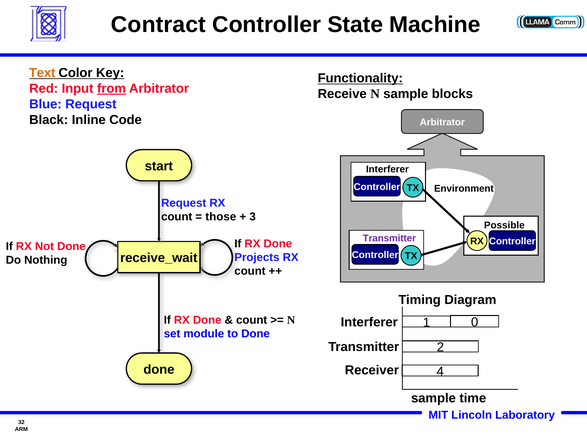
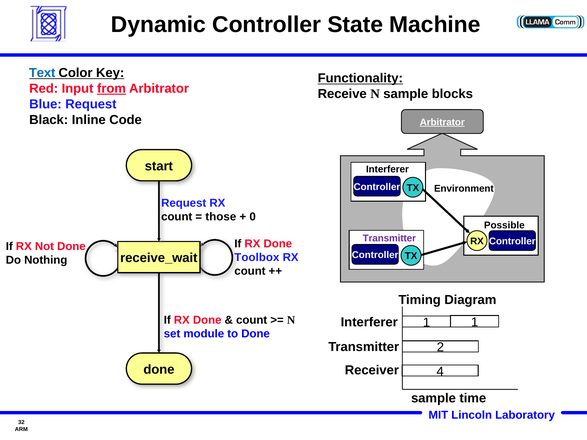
Contract: Contract -> Dynamic (158, 25)
Text colour: orange -> blue (42, 73)
Arbitrator underline: none -> present (442, 122)
3: 3 -> 0 (253, 217)
Projects: Projects -> Toolbox (257, 258)
1 0: 0 -> 1 (475, 322)
